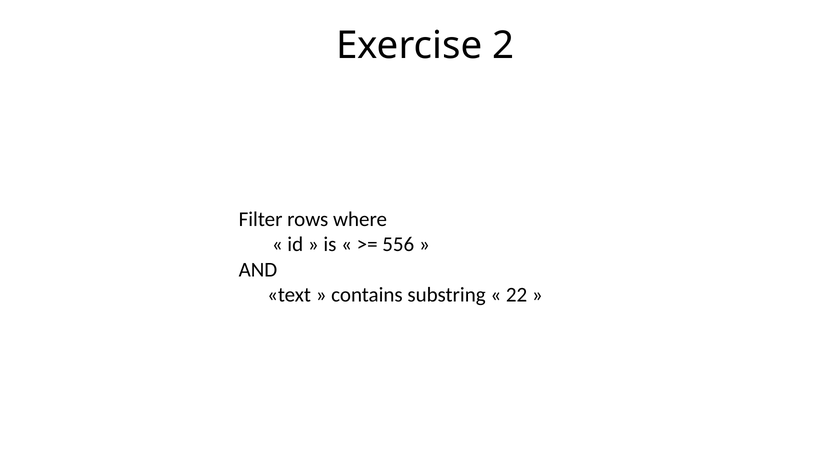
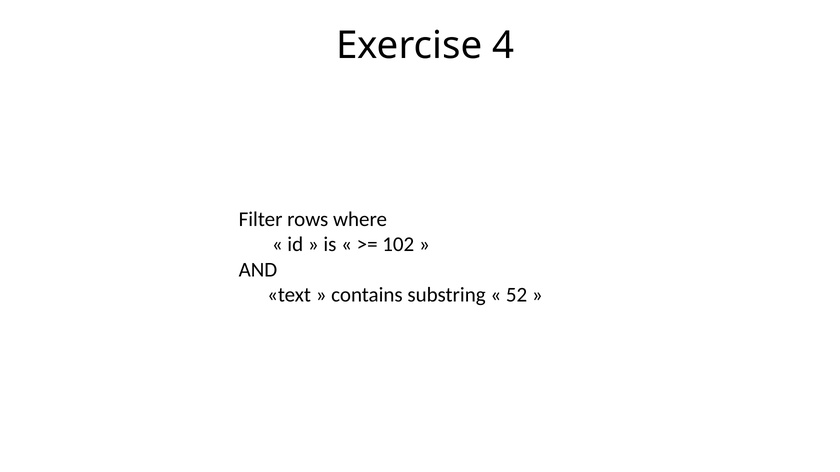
2: 2 -> 4 (503, 45)
556: 556 -> 102 (398, 245)
22: 22 -> 52 (517, 295)
